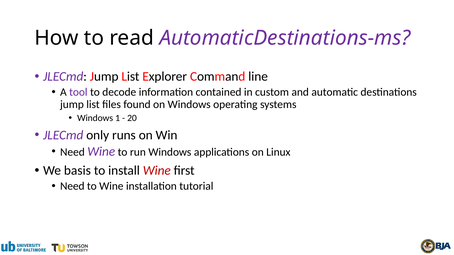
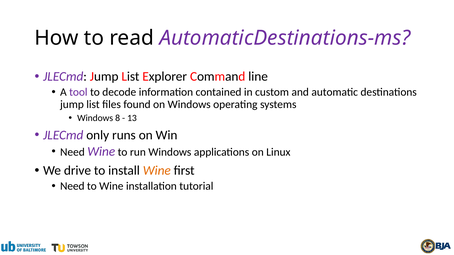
1: 1 -> 8 (118, 118)
20: 20 -> 13 (132, 118)
basis: basis -> drive (77, 171)
Wine colour: red -> orange (157, 171)
